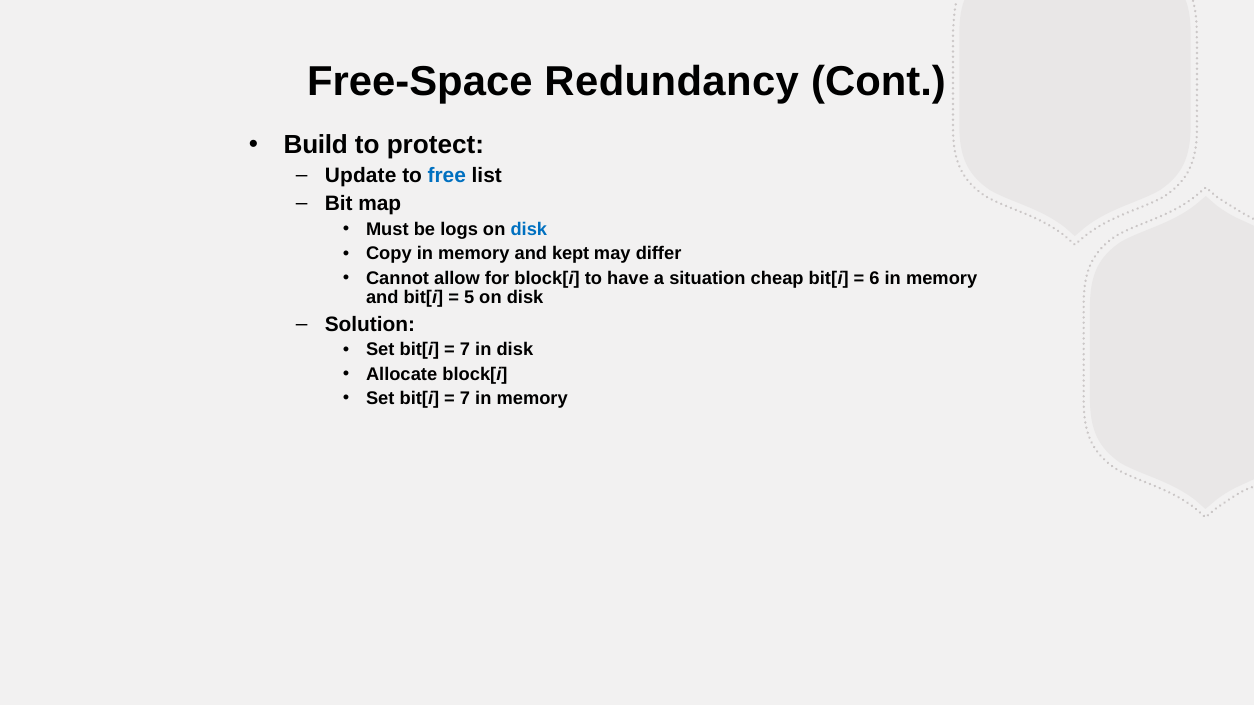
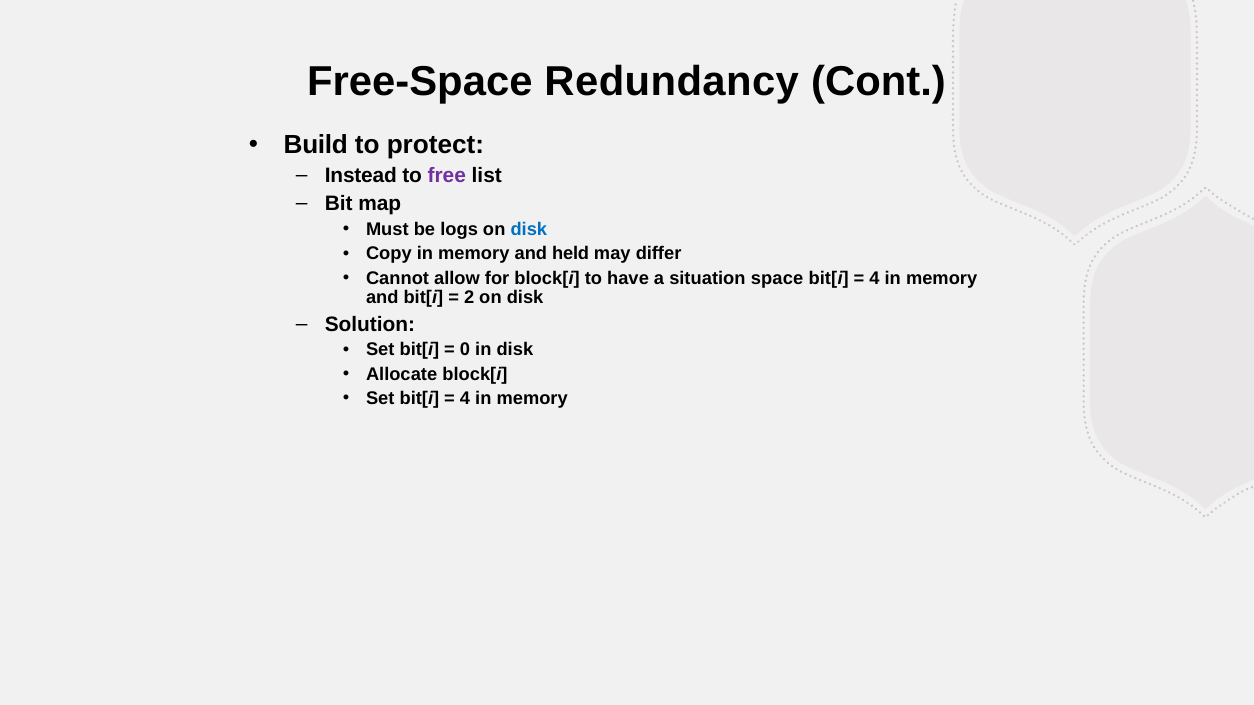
Update: Update -> Instead (361, 176)
free colour: blue -> purple (447, 176)
kept: kept -> held (571, 254)
cheap: cheap -> space (777, 278)
6: 6 -> 4 (875, 278)
5: 5 -> 2 (469, 298)
7: 7 -> 0 (465, 350)
7: 7 -> 4 (465, 399)
